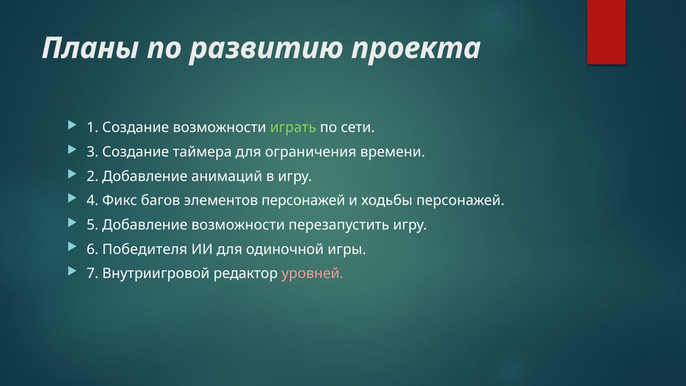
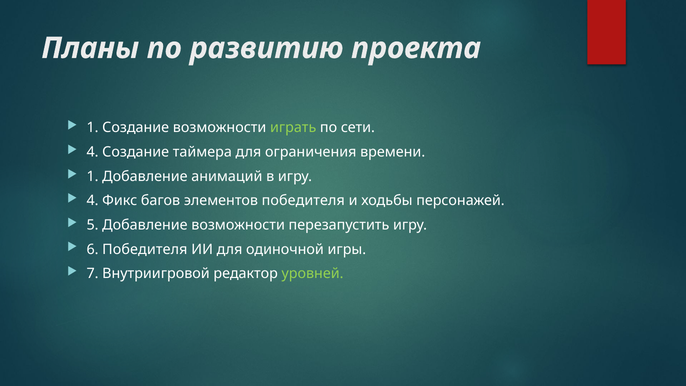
3: 3 -> 4 (93, 152)
2: 2 -> 1 (93, 176)
элементов персонажей: персонажей -> победителя (303, 201)
уровней colour: pink -> light green (313, 274)
